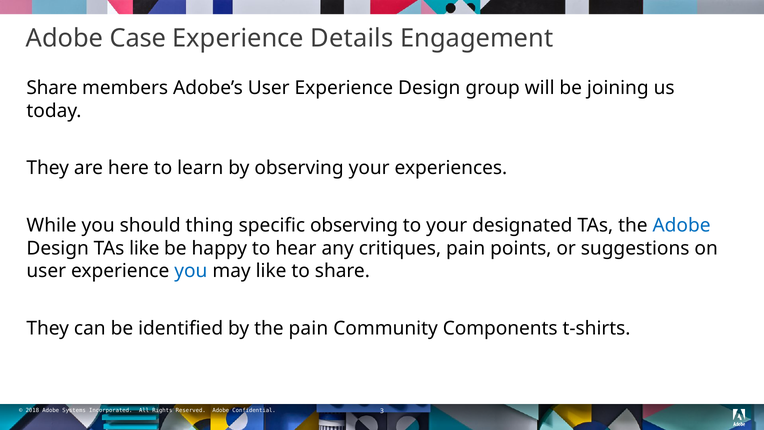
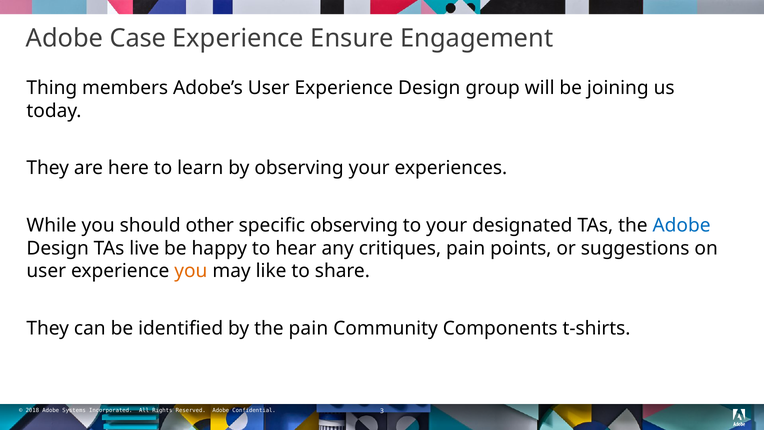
Details: Details -> Ensure (352, 38)
Share: Share -> Thing (52, 88)
thing: thing -> other (210, 225)
TAs like: like -> live (144, 248)
you colour: blue -> orange (191, 271)
